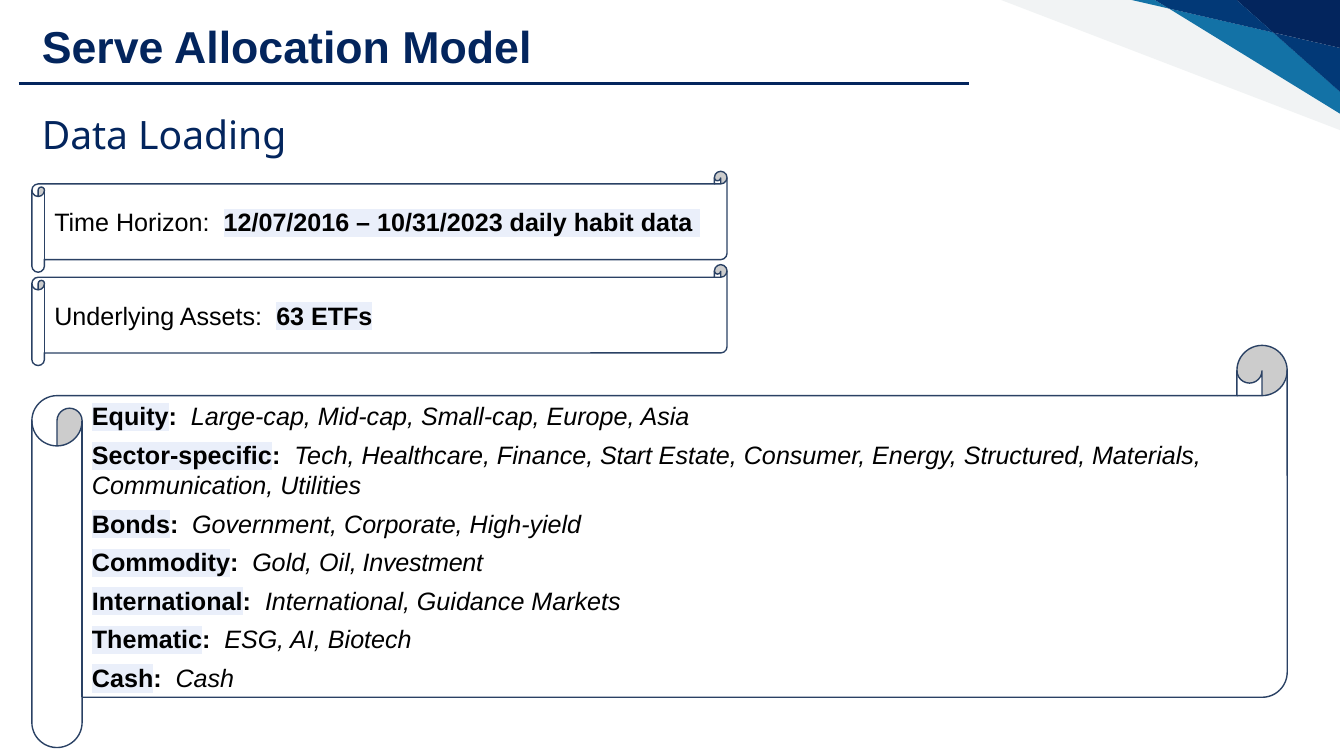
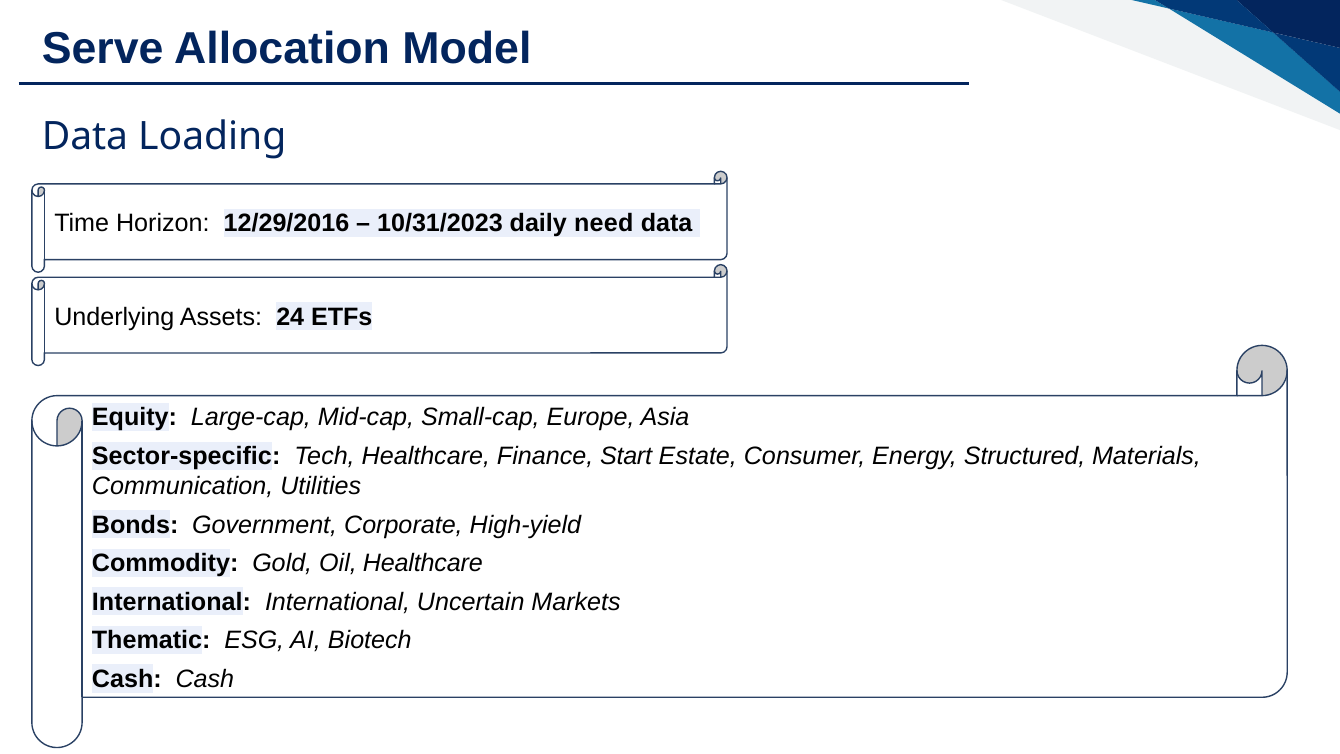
12/07/2016: 12/07/2016 -> 12/29/2016 (286, 223)
habit: habit -> need (604, 223)
63: 63 -> 24 (290, 317)
Oil Investment: Investment -> Healthcare (423, 563)
Guidance: Guidance -> Uncertain (471, 602)
